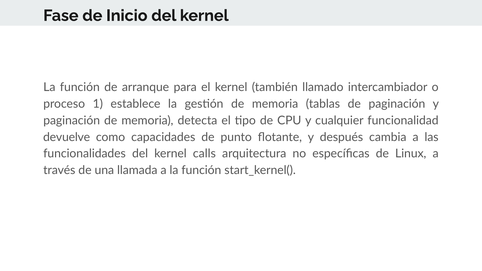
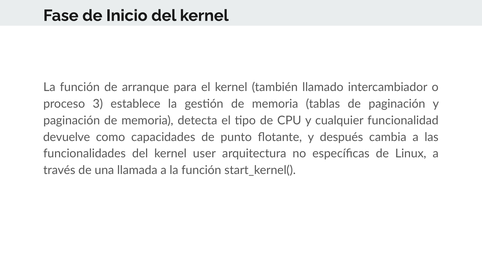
1: 1 -> 3 (98, 104)
calls: calls -> user (204, 154)
